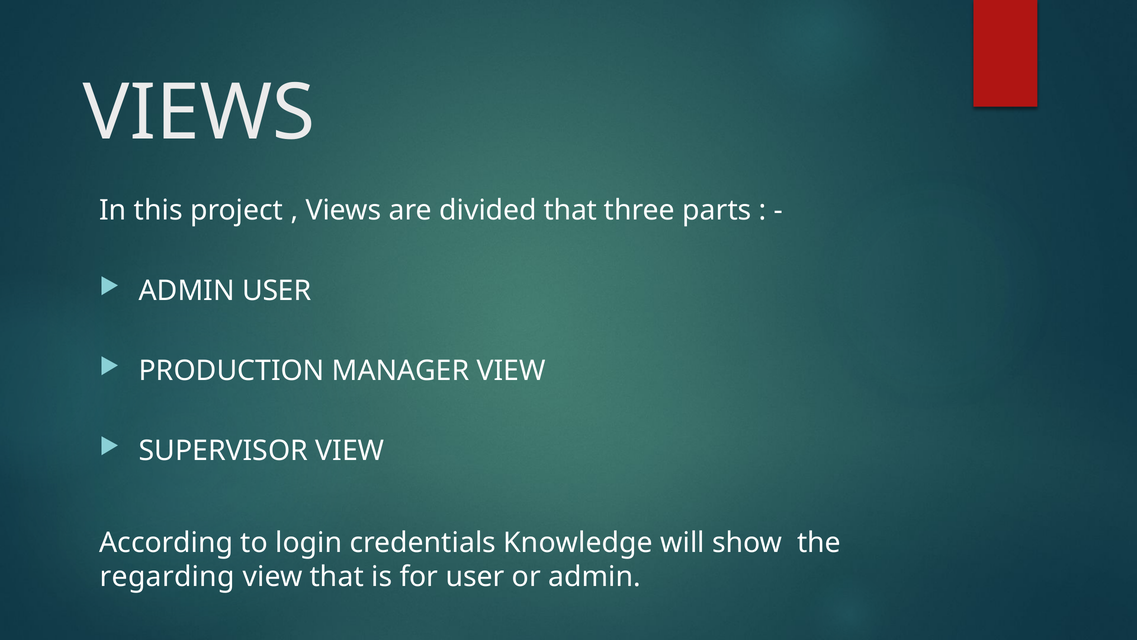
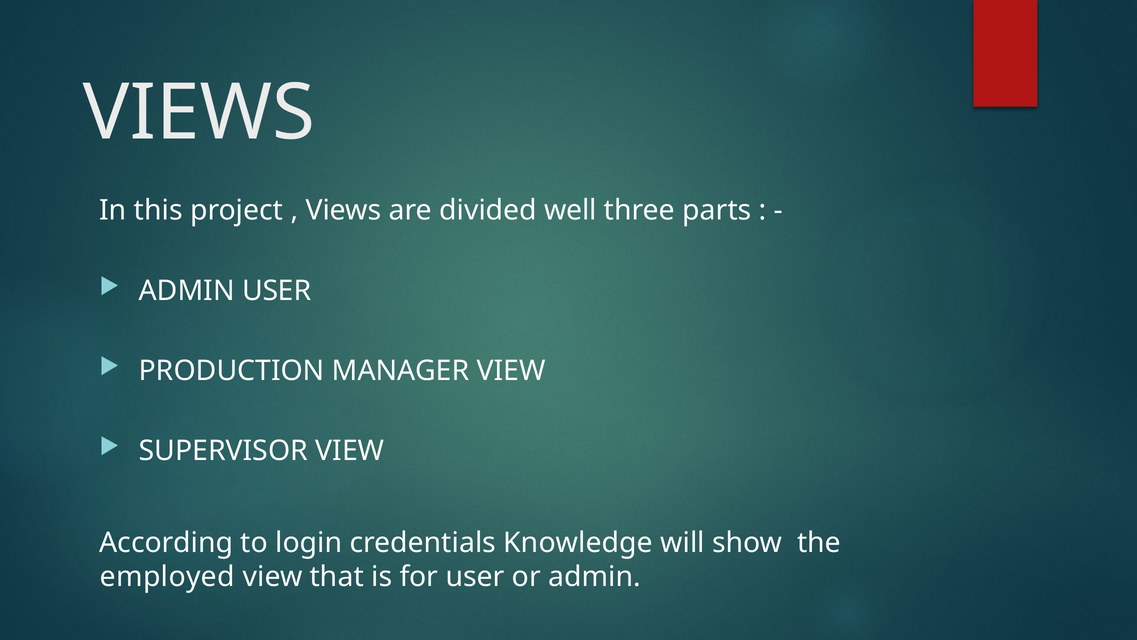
divided that: that -> well (570, 210)
regarding: regarding -> employed (167, 577)
